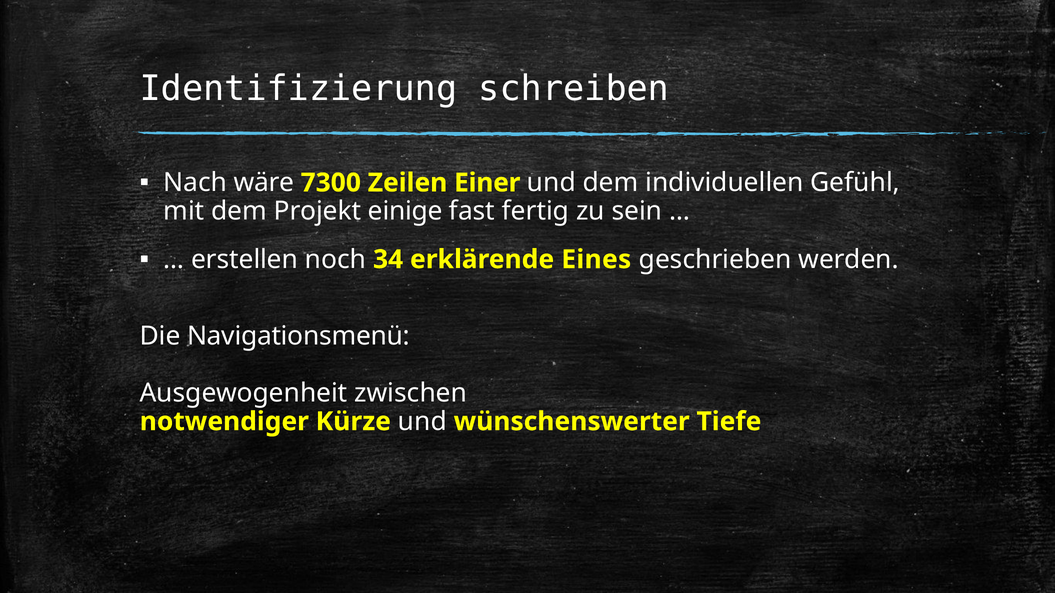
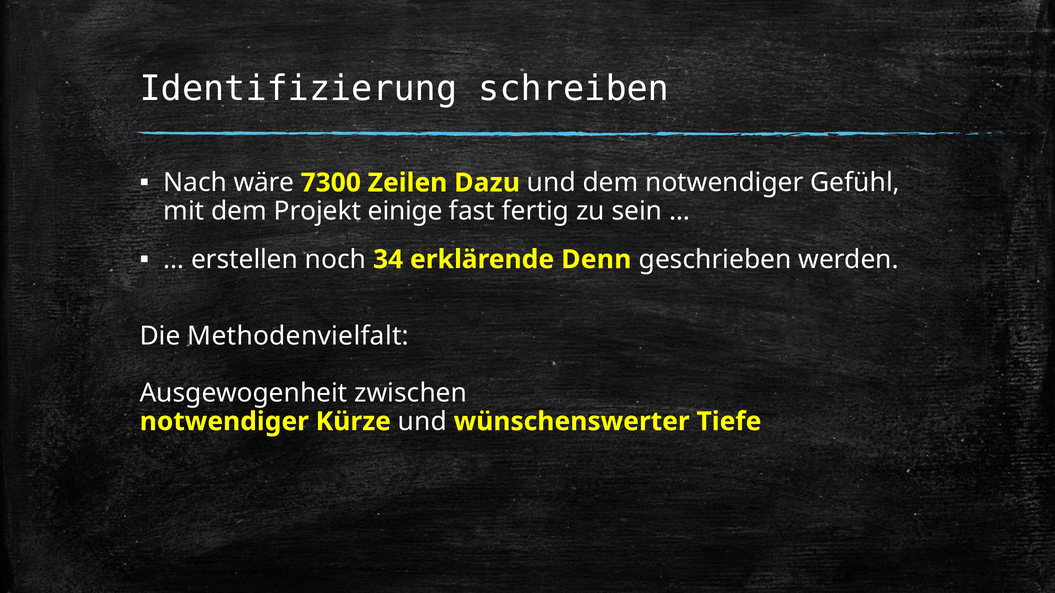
Einer: Einer -> Dazu (487, 183)
dem individuellen: individuellen -> notwendiger (724, 183)
Eines: Eines -> Denn (596, 260)
Navigationsmenü: Navigationsmenü -> Methodenvielfalt (298, 336)
